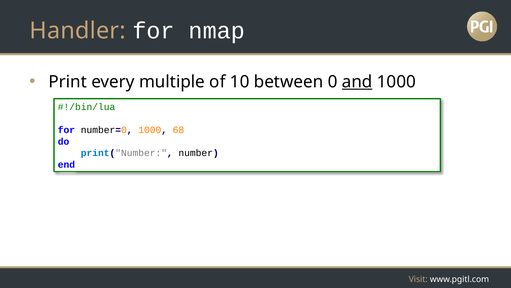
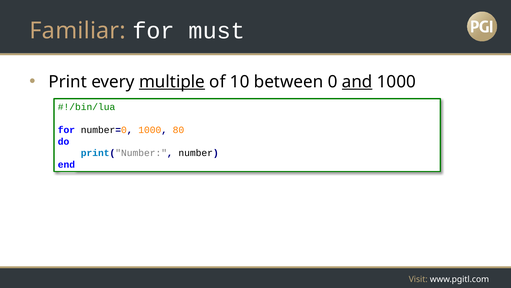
Handler: Handler -> Familiar (78, 31)
nmap: nmap -> must (217, 31)
multiple underline: none -> present (172, 82)
68: 68 -> 80 (178, 130)
